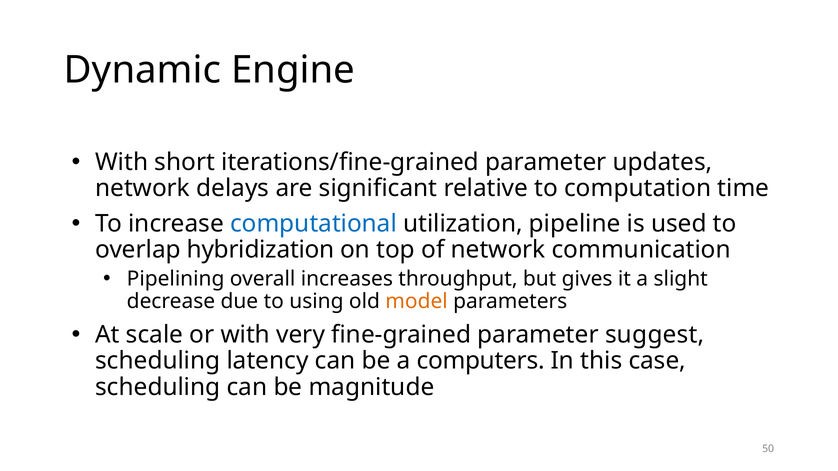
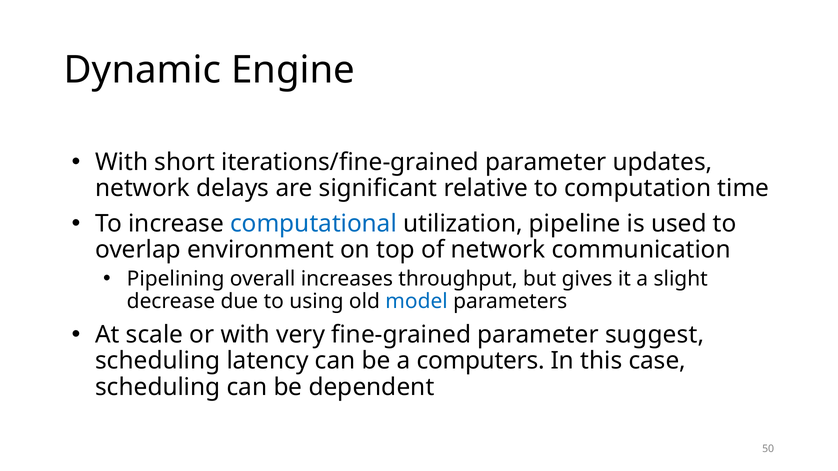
hybridization: hybridization -> environment (261, 250)
model colour: orange -> blue (417, 302)
magnitude: magnitude -> dependent (371, 388)
